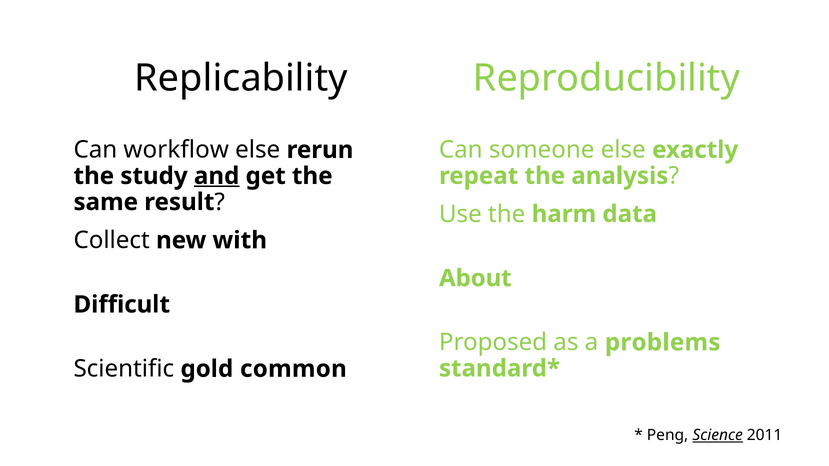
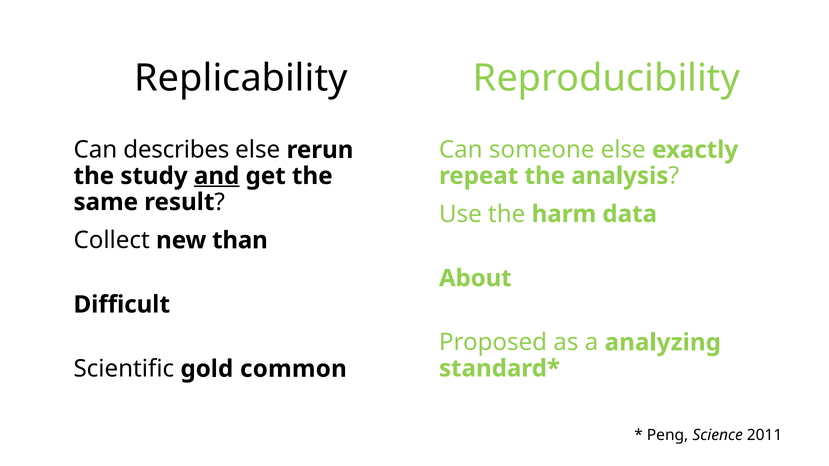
workflow: workflow -> describes (176, 150)
with: with -> than (240, 240)
problems: problems -> analyzing (663, 343)
Science underline: present -> none (718, 435)
